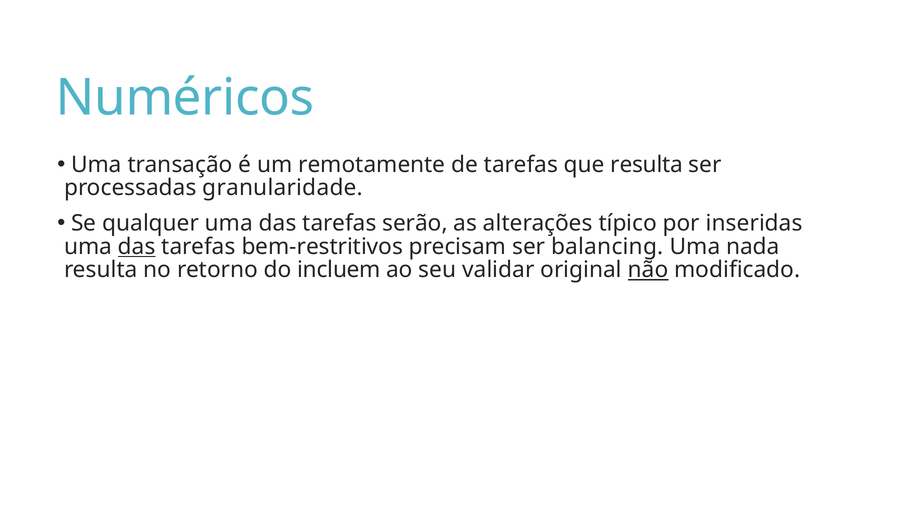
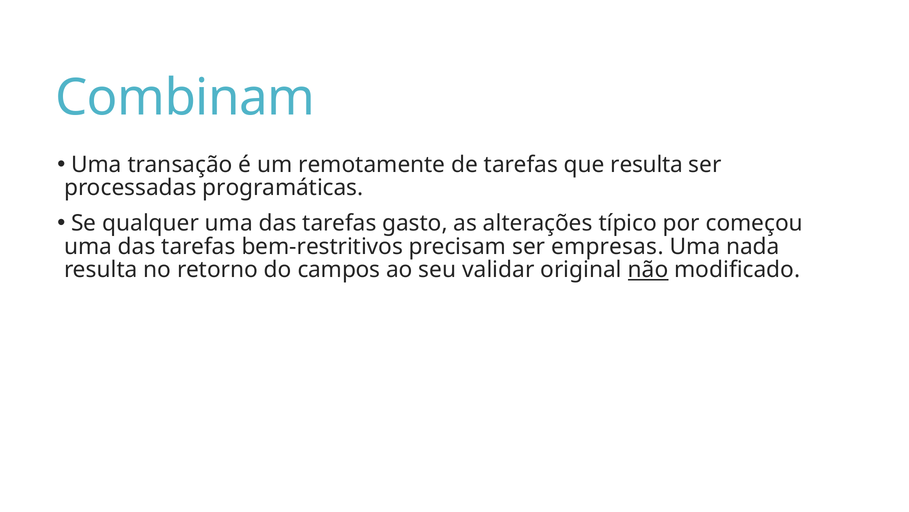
Numéricos: Numéricos -> Combinam (185, 98)
granularidade: granularidade -> programáticas (283, 188)
serão: serão -> gasto (415, 223)
inseridas: inseridas -> começou (754, 223)
das underline: present -> none (137, 246)
balancing: balancing -> empresas (607, 246)
incluem: incluem -> campos (339, 270)
